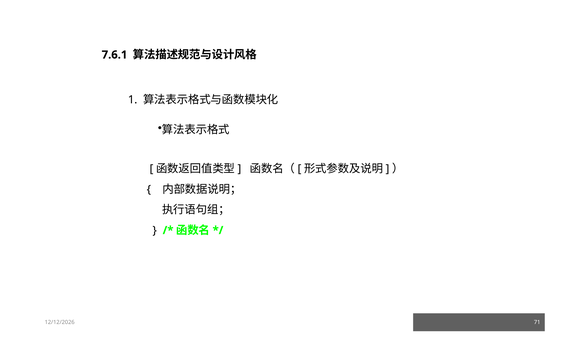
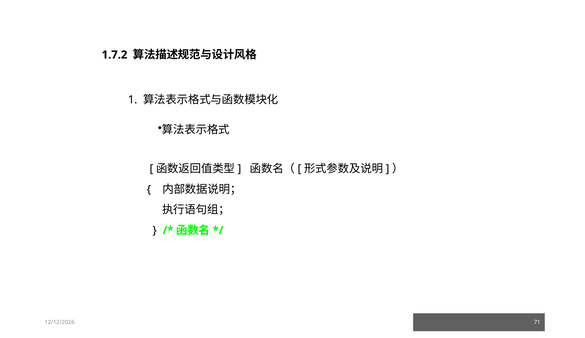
7.6.1: 7.6.1 -> 1.7.2 (115, 55)
